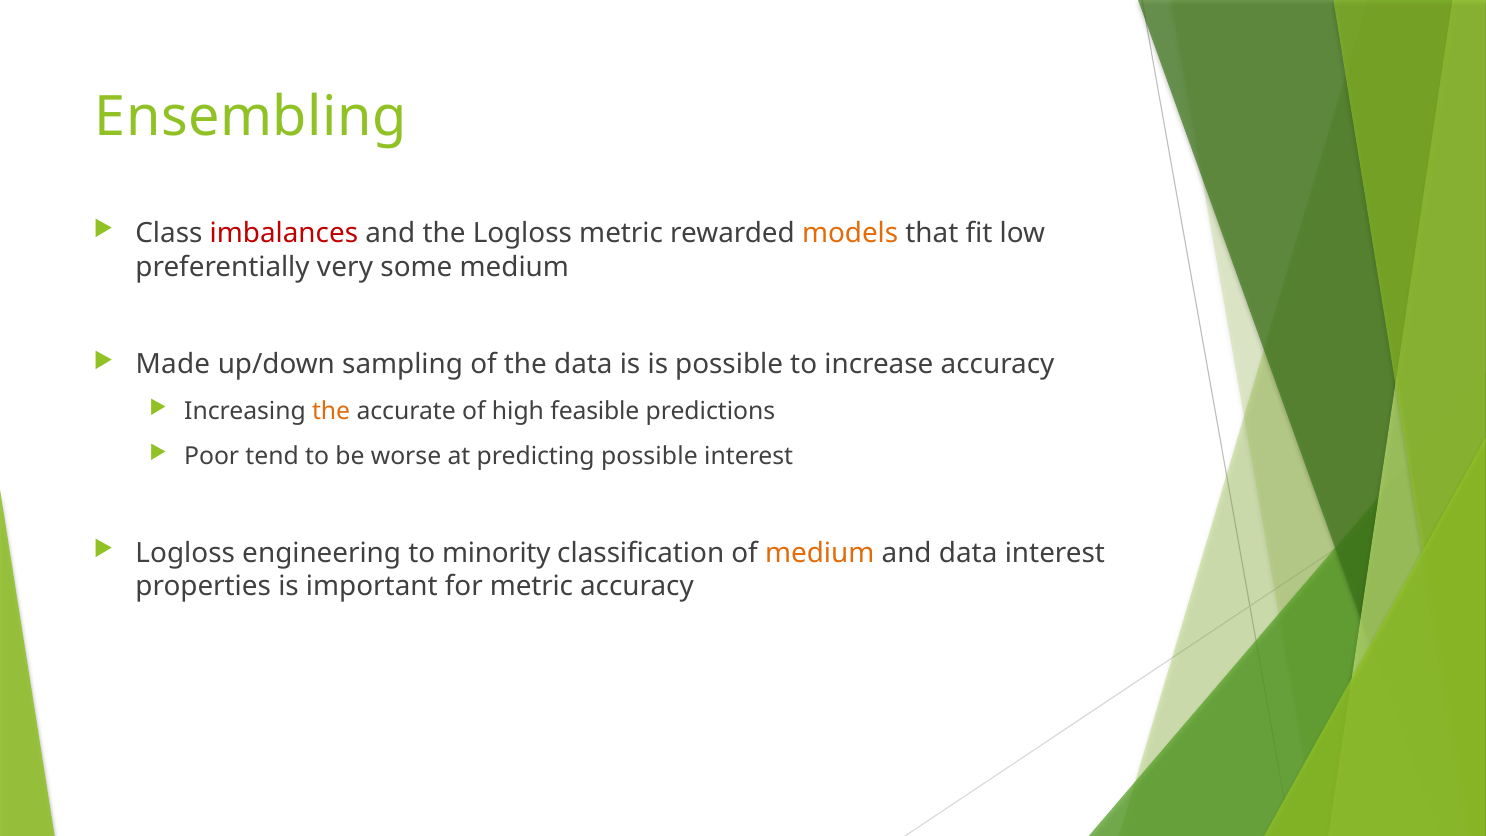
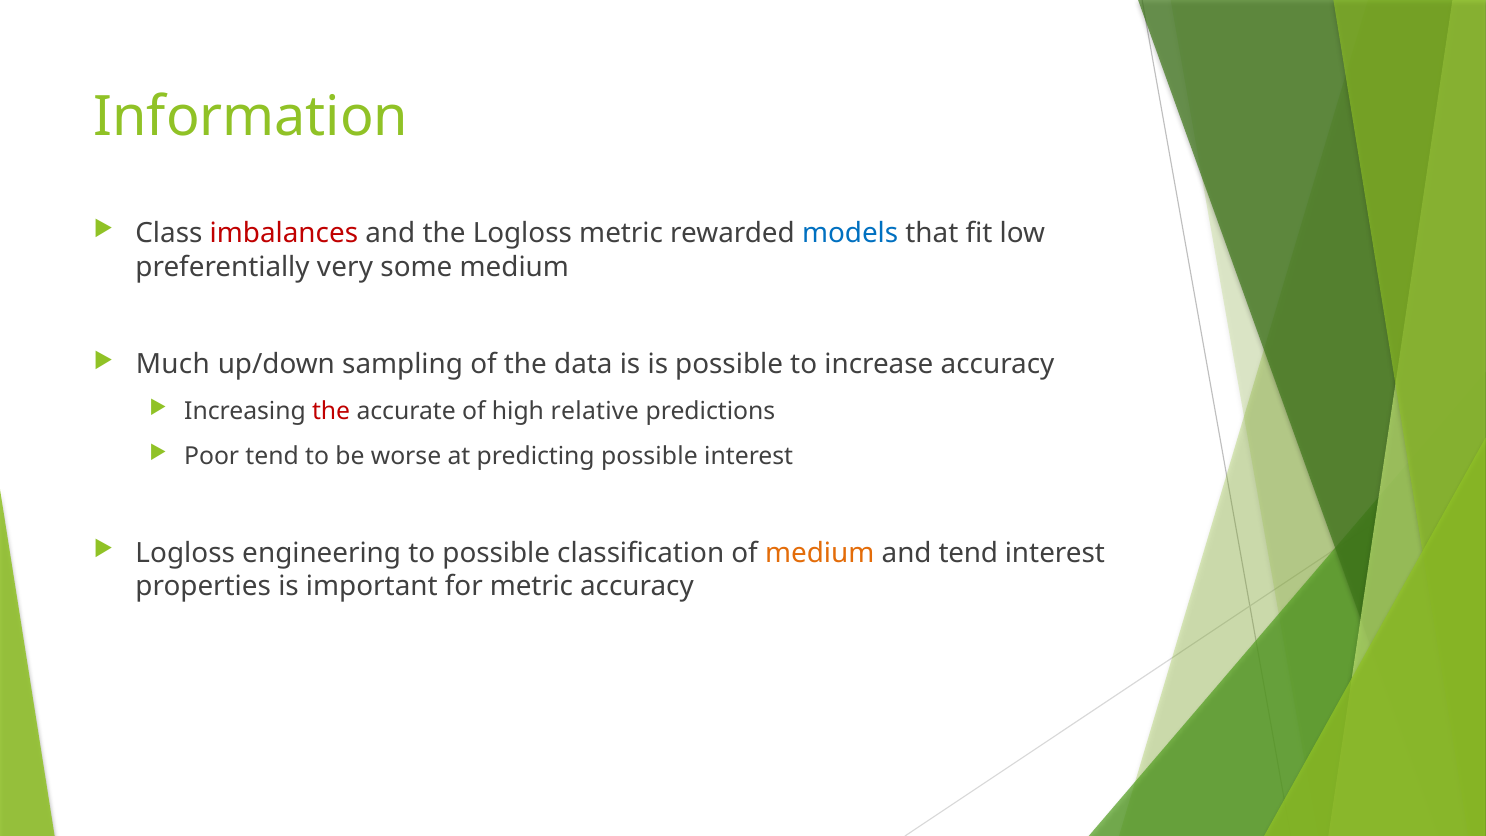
Ensembling: Ensembling -> Information (251, 117)
models colour: orange -> blue (850, 233)
Made: Made -> Much (173, 365)
the colour: orange -> red (331, 412)
feasible: feasible -> relative (595, 412)
to minority: minority -> possible (496, 553)
and data: data -> tend (968, 553)
